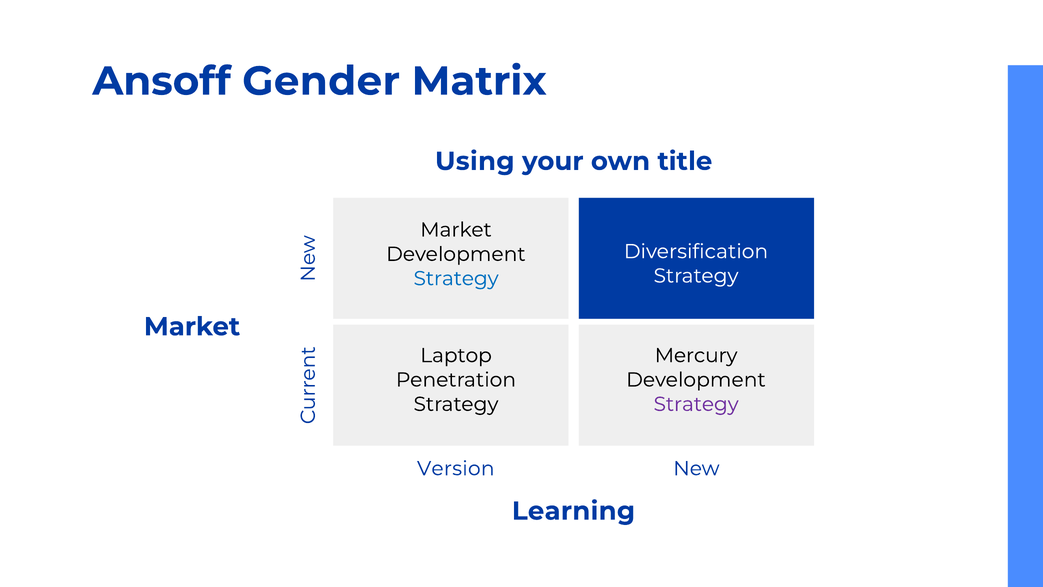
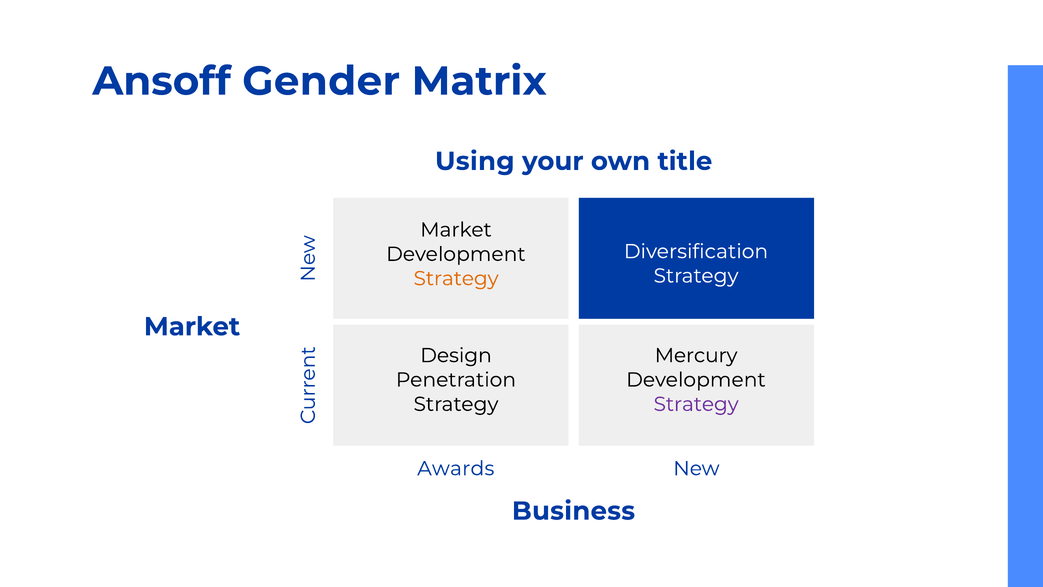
Strategy colour: blue -> orange (456, 278)
Laptop: Laptop -> Design (456, 355)
Version: Version -> Awards (456, 468)
Learning: Learning -> Business (573, 511)
